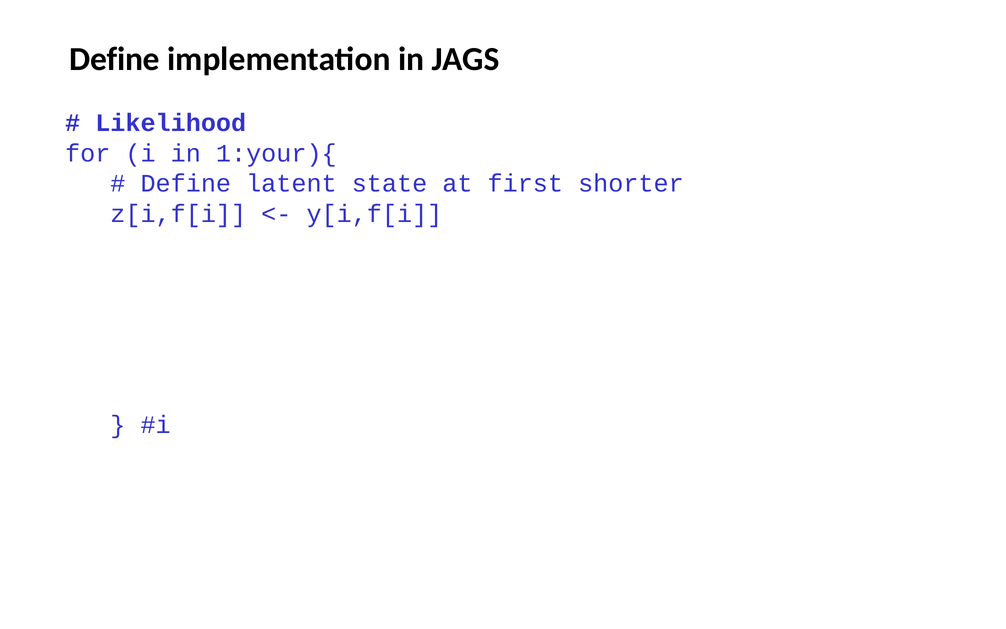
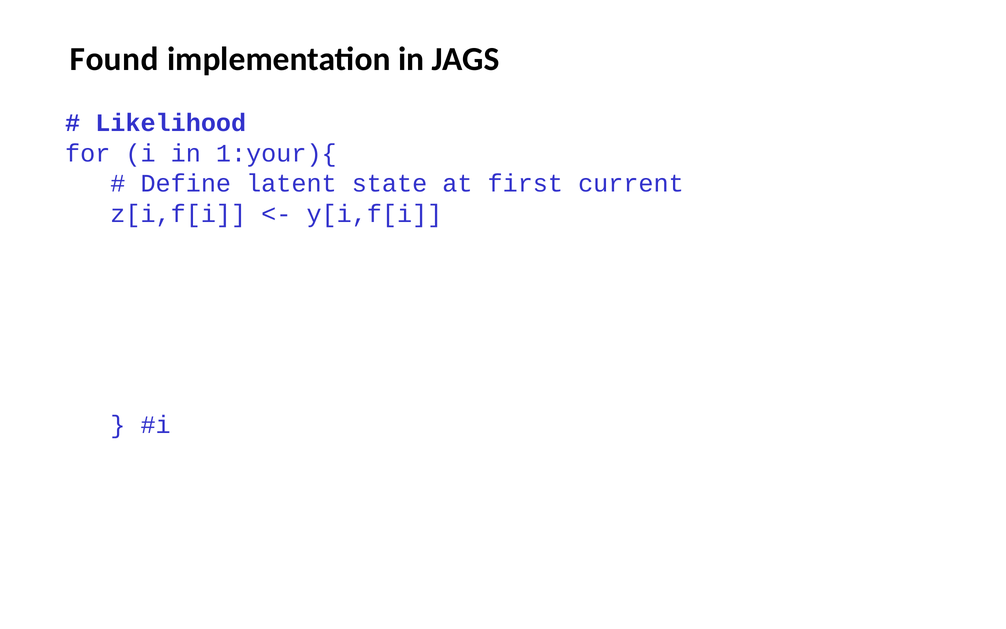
Define: Define -> Found (114, 59)
shorter: shorter -> current (631, 183)
